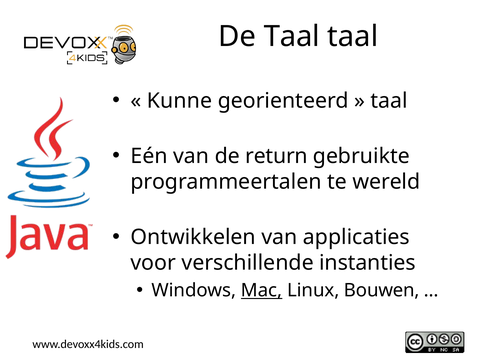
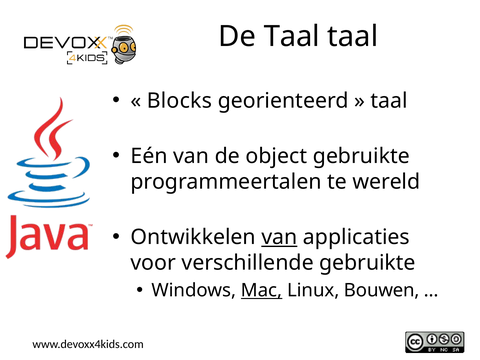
Kunne: Kunne -> Blocks (179, 101)
return: return -> object (276, 156)
van underline: none -> present (279, 237)
verschillende instanties: instanties -> gebruikte (367, 263)
